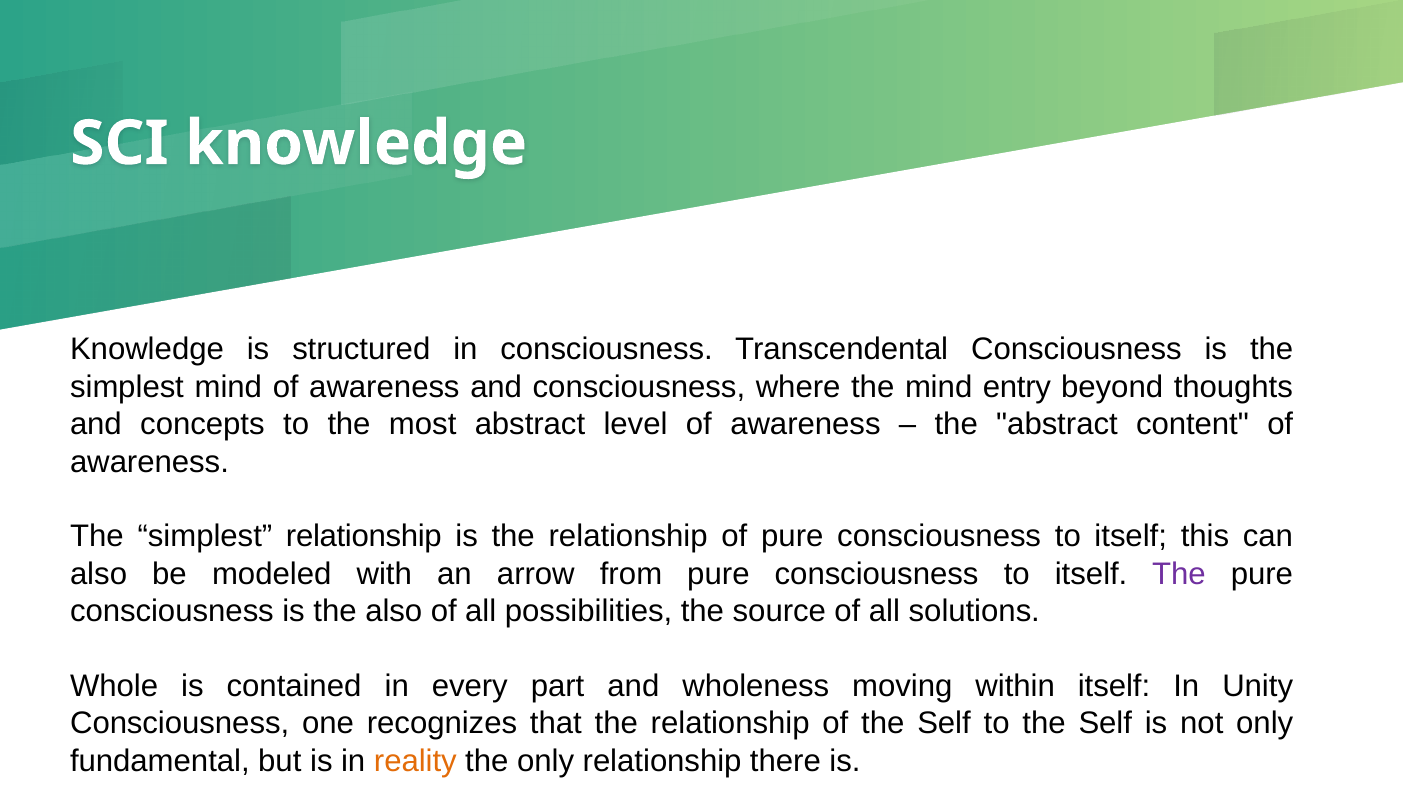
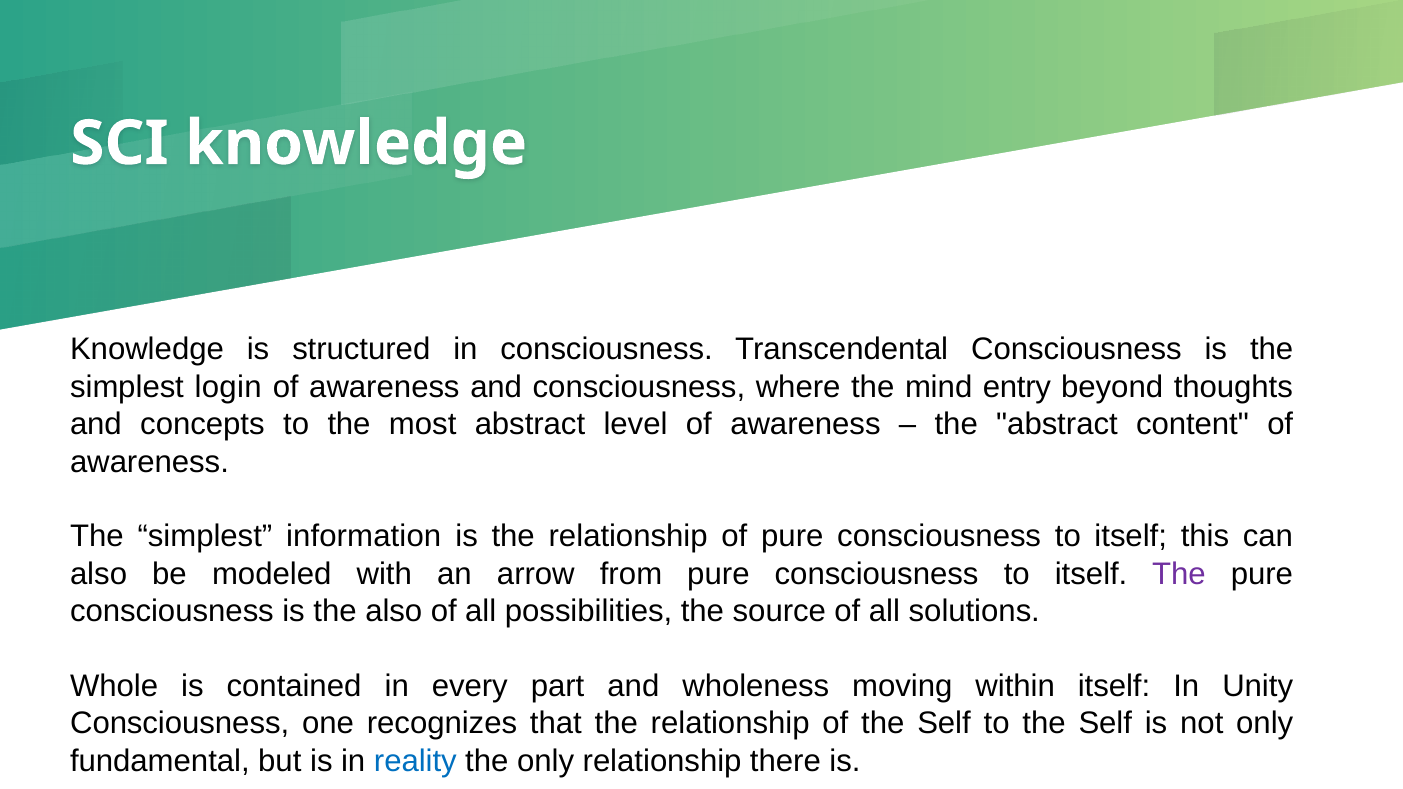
simplest mind: mind -> login (228, 387)
simplest relationship: relationship -> information (364, 537)
reality colour: orange -> blue (415, 761)
